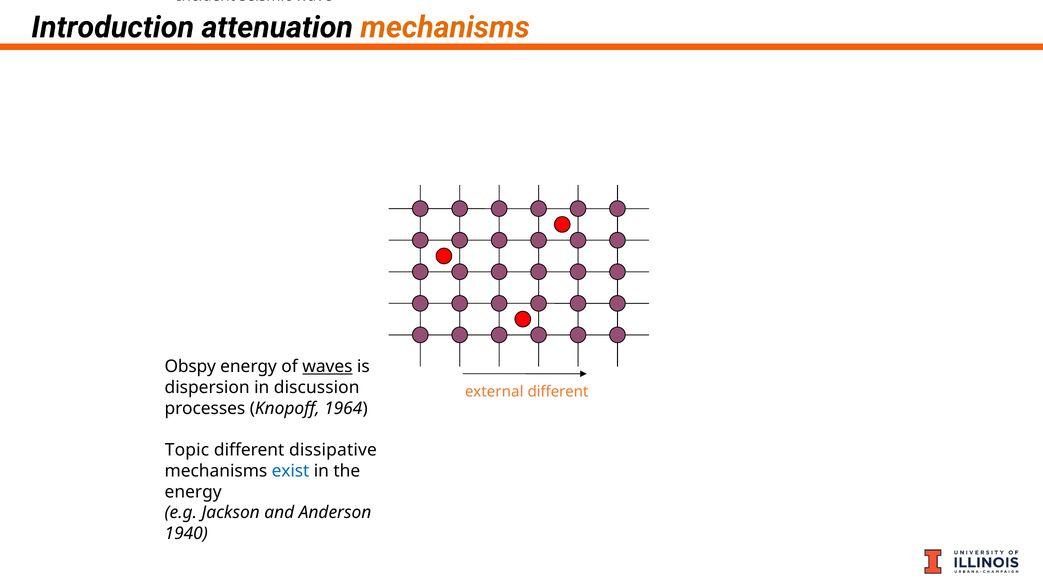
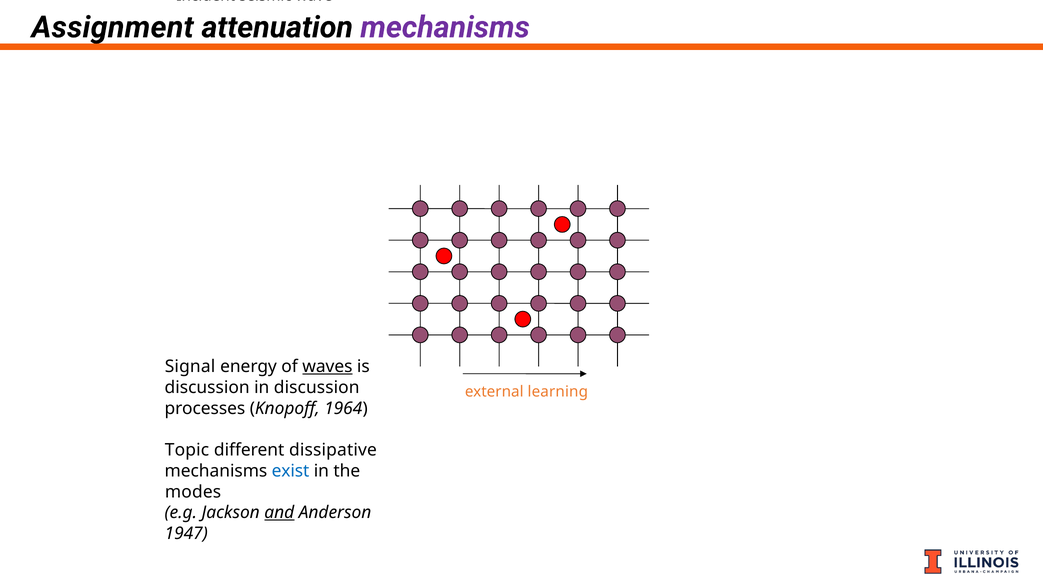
Introduction: Introduction -> Assignment (113, 27)
mechanisms colour: orange -> purple (445, 27)
Obspy: Obspy -> Signal (190, 366)
dispersion: dispersion -> discussion (207, 387)
external different: different -> learning (558, 391)
energy: energy -> modes (193, 492)
and underline: none -> present (279, 512)
1940: 1940 -> 1947 (186, 533)
